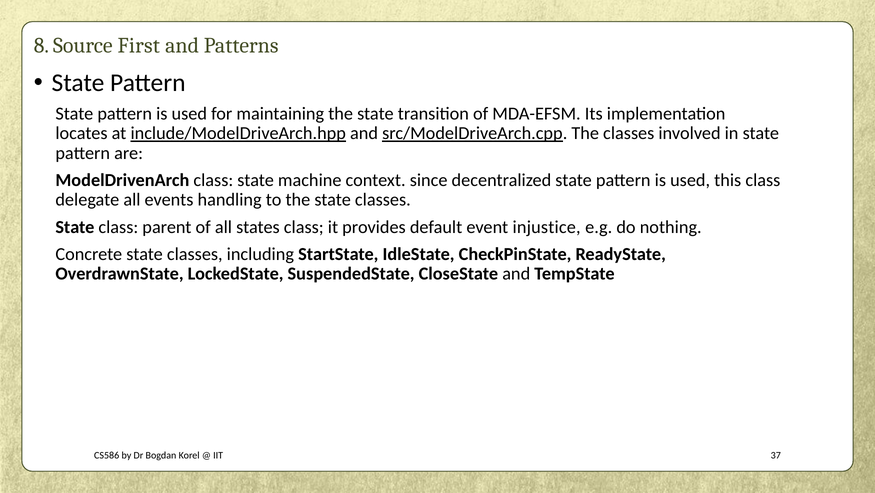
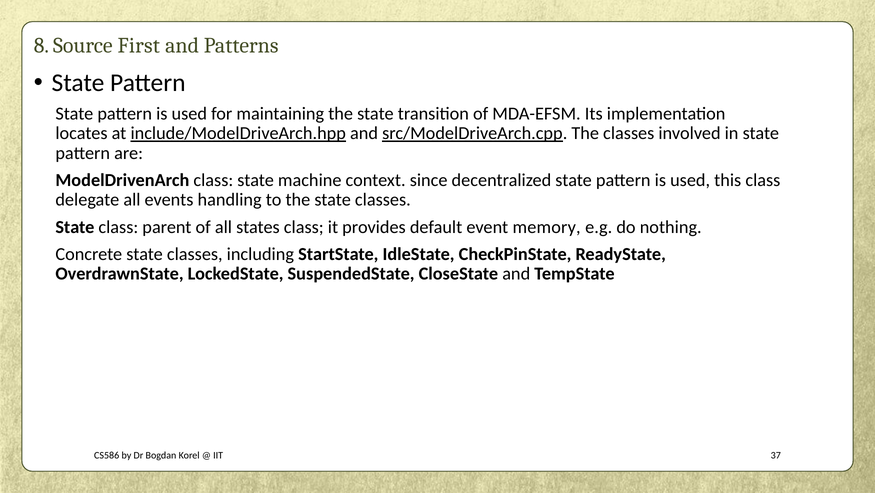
injustice: injustice -> memory (547, 227)
